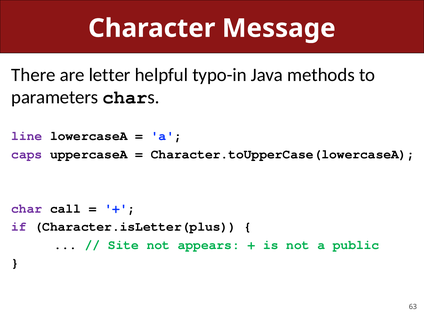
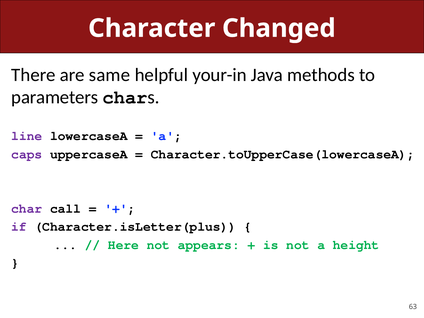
Message: Message -> Changed (279, 28)
letter: letter -> same (110, 75)
typo-in: typo-in -> your-in (219, 75)
Site: Site -> Here (123, 245)
public: public -> height (356, 245)
